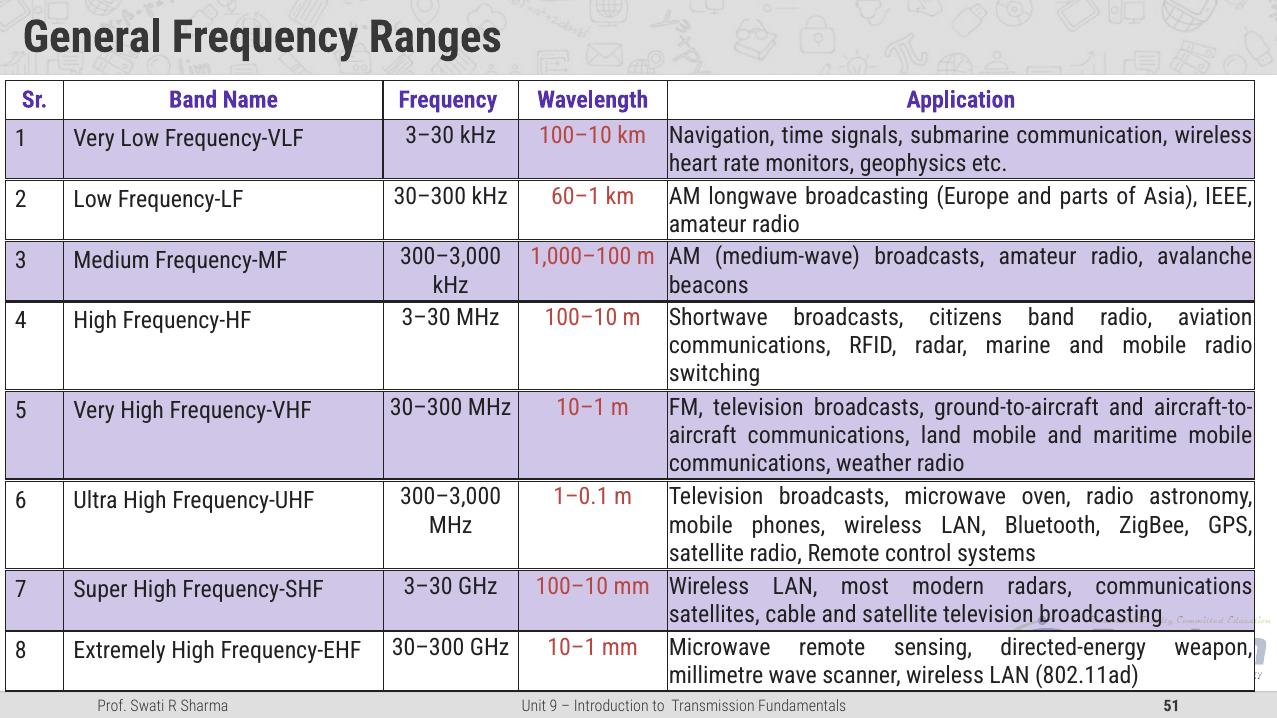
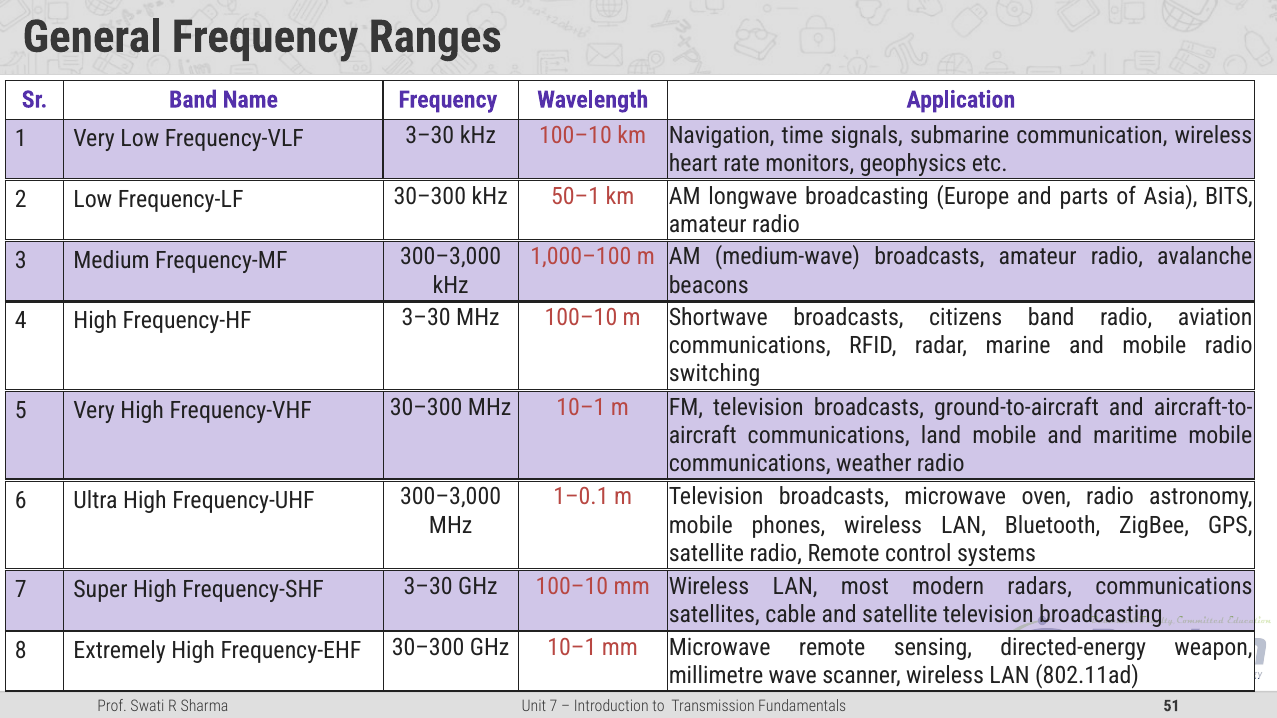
60–1: 60–1 -> 50–1 (576, 196)
IEEE: IEEE -> BITS (1229, 196)
9: 9 -> 7 (554, 706)
